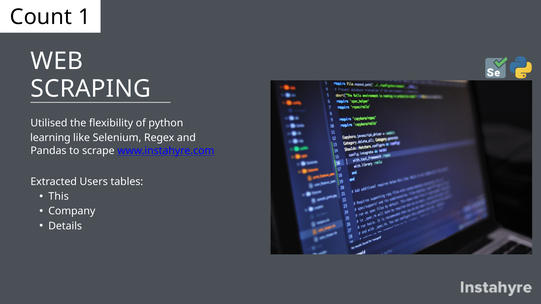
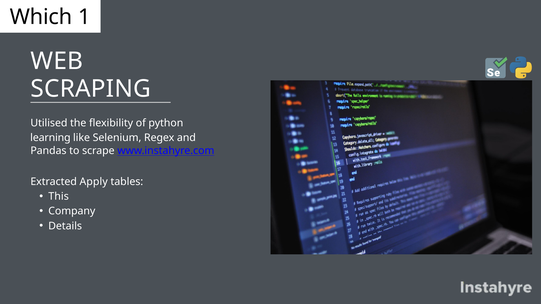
Count: Count -> Which (41, 17)
Users: Users -> Apply (94, 182)
